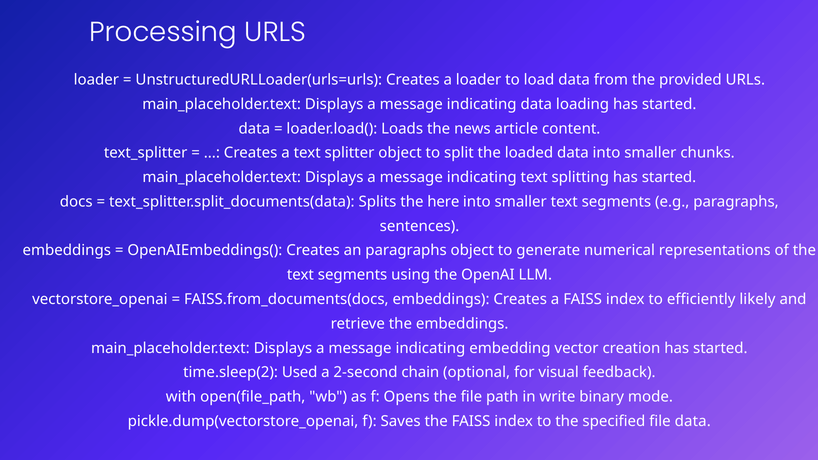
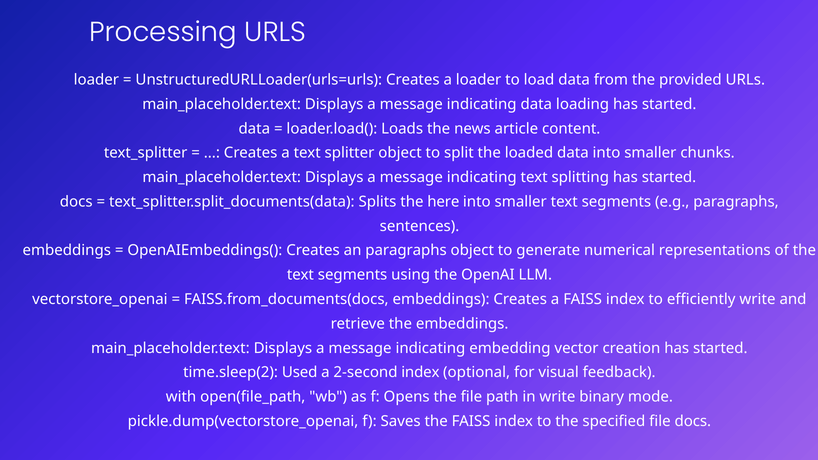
efficiently likely: likely -> write (757, 299)
2-second chain: chain -> index (420, 373)
file data: data -> docs (693, 421)
